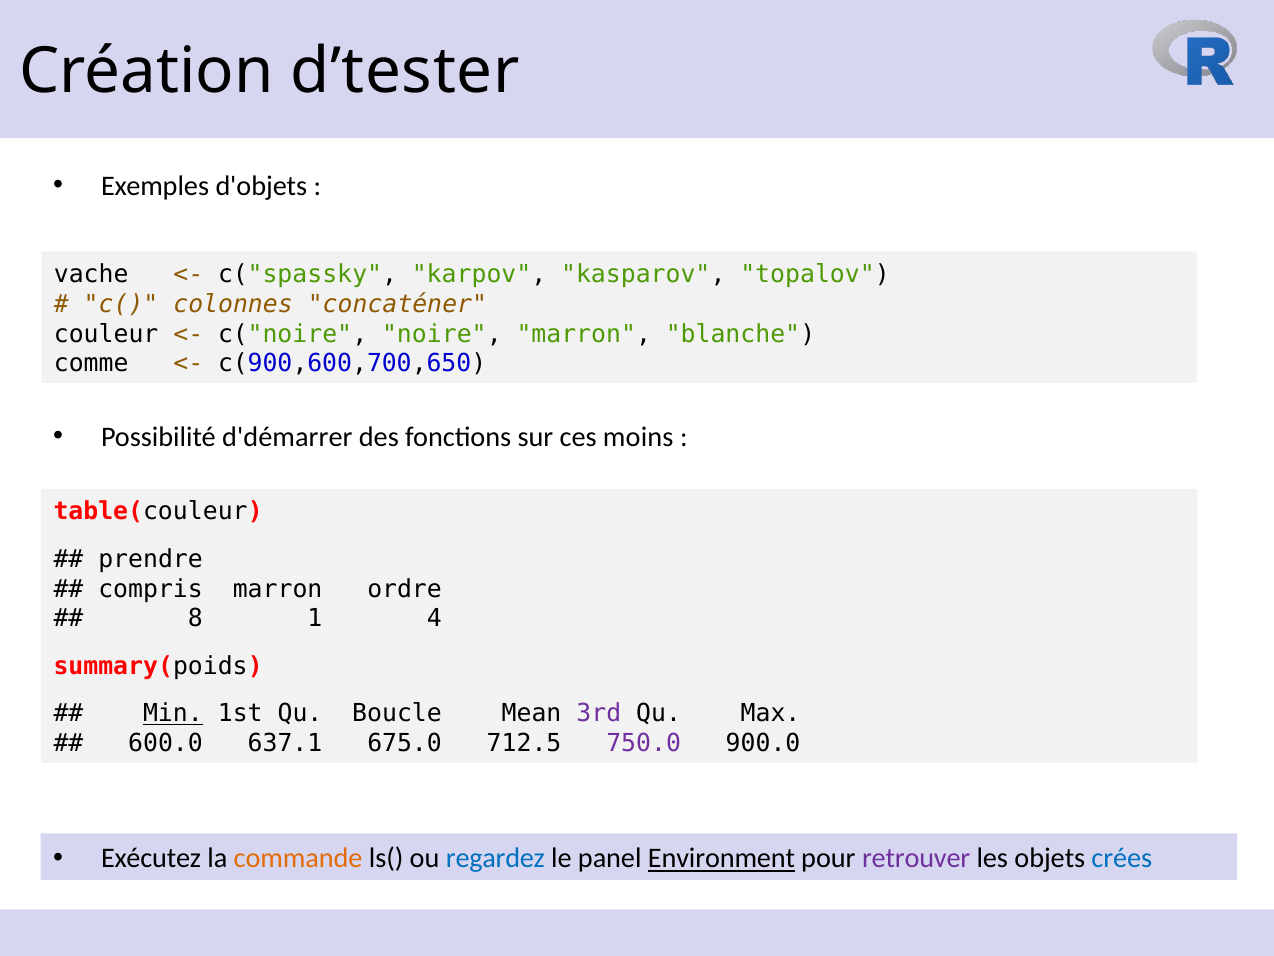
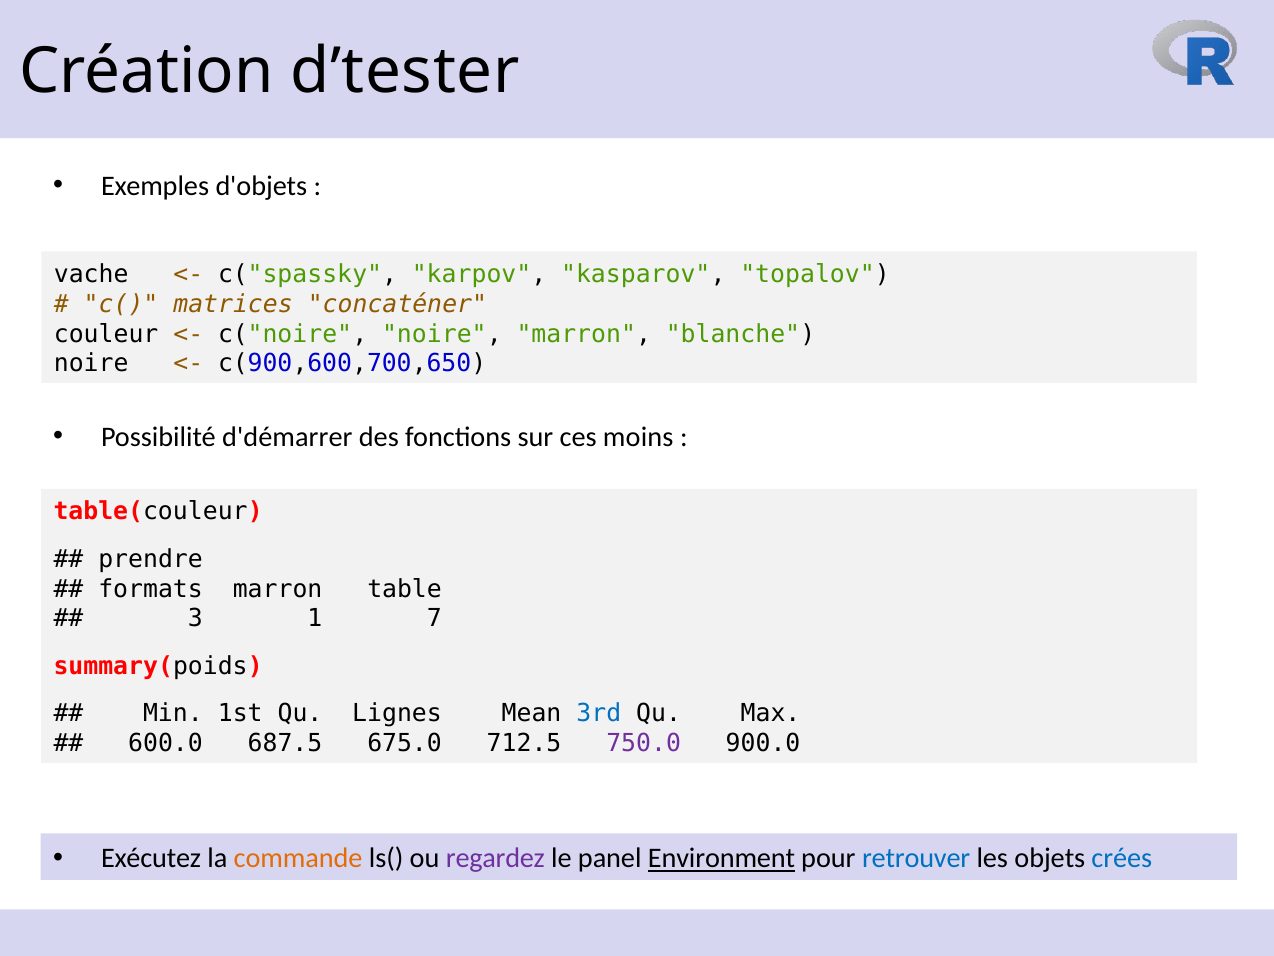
colonnes: colonnes -> matrices (233, 304)
comme: comme -> noire (91, 363)
compris: compris -> formats (151, 589)
ordre: ordre -> table (405, 589)
8: 8 -> 3 (195, 618)
4: 4 -> 7 (434, 618)
Min underline: present -> none (173, 713)
Boucle: Boucle -> Lignes (397, 713)
3rd colour: purple -> blue (599, 713)
637.1: 637.1 -> 687.5 (285, 743)
regardez colour: blue -> purple (495, 858)
retrouver colour: purple -> blue (916, 858)
